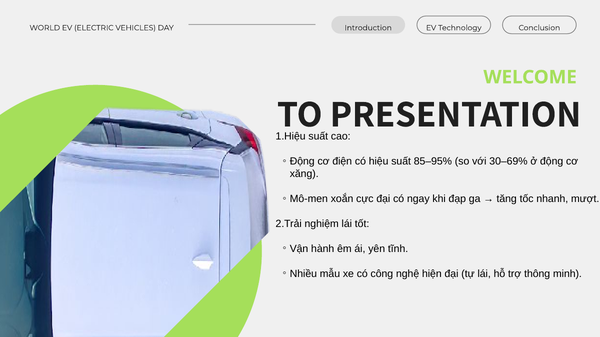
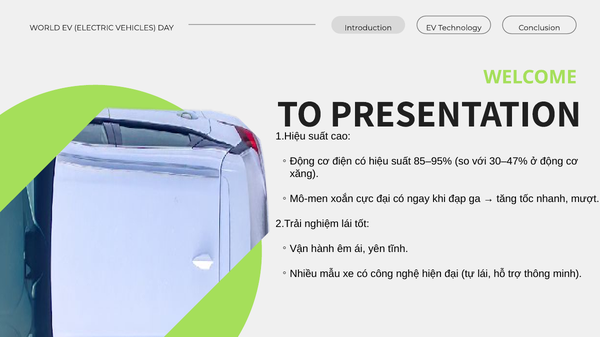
30–69%: 30–69% -> 30–47% (508, 162)
